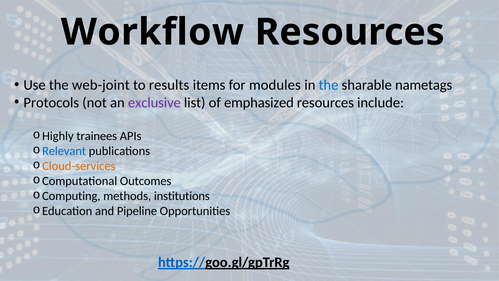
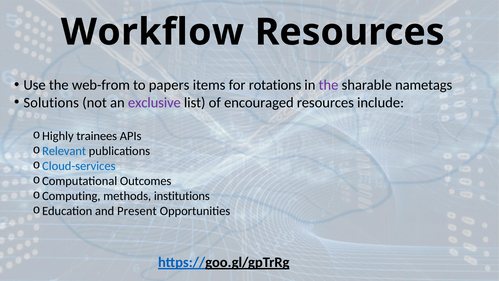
web-joint: web-joint -> web-from (101, 85)
results: results -> papers (169, 85)
modules: modules -> rotations (275, 85)
the colour: blue -> purple (329, 85)
Protocols: Protocols -> Solutions (51, 102)
emphasized: emphasized -> encouraged (259, 102)
Cloud-services colour: orange -> blue (79, 166)
Pipeline: Pipeline -> Present (137, 211)
